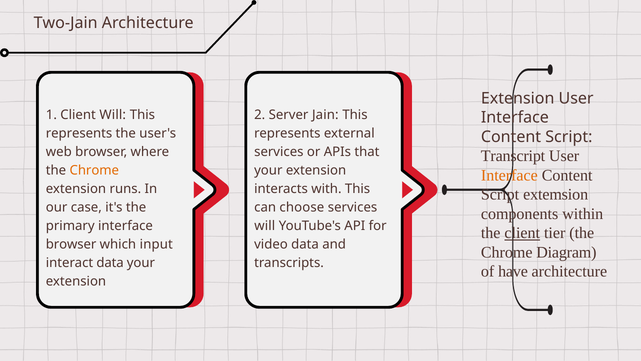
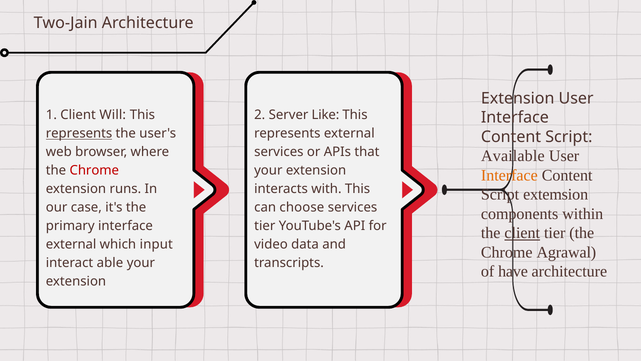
Jain: Jain -> Like (325, 115)
represents underline: none -> present (79, 133)
Transcript: Transcript -> Available (513, 156)
Chrome colour: orange -> red (94, 170)
will: will -> tier (265, 226)
browser: browser -> external (71, 244)
Diagram: Diagram -> Agrawal (566, 252)
interact data: data -> able (110, 262)
